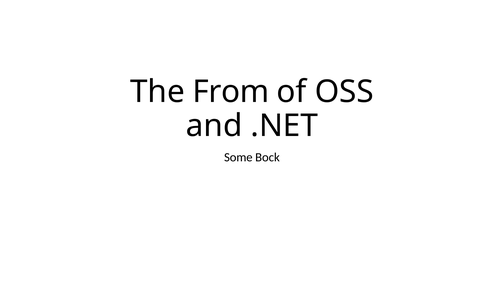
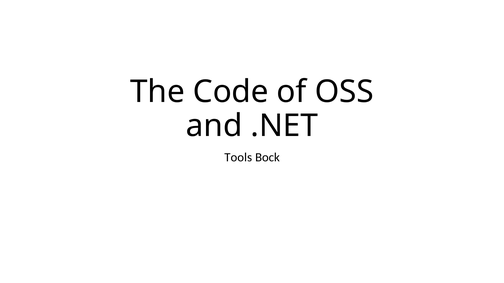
From: From -> Code (231, 92)
Some: Some -> Tools (238, 158)
